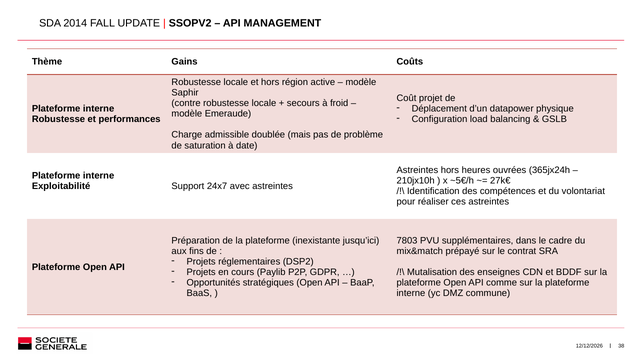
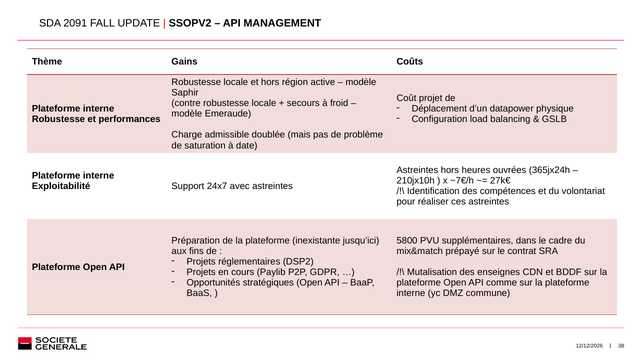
2014: 2014 -> 2091 (75, 23)
~5€/h: ~5€/h -> ~7€/h (462, 181)
7803: 7803 -> 5800 (407, 241)
